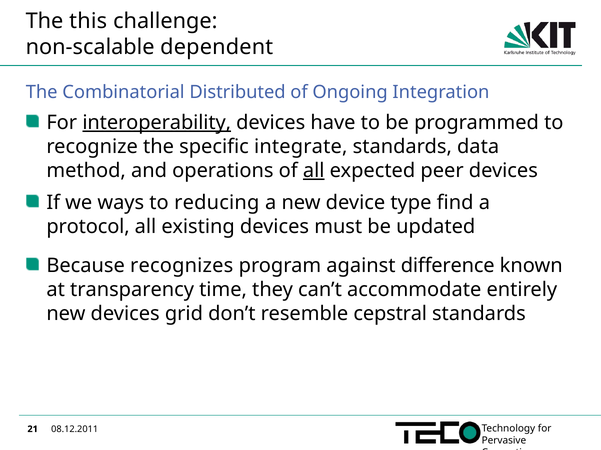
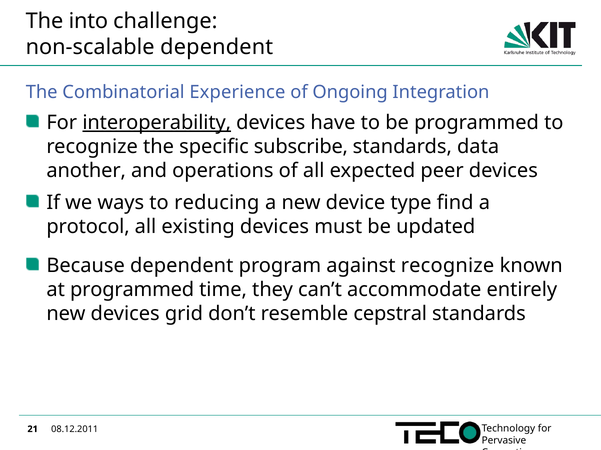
this: this -> into (88, 21)
Distributed: Distributed -> Experience (237, 92)
integrate: integrate -> subscribe (301, 147)
method: method -> another (86, 171)
all underline: present -> none (314, 171)
Because recognizes: recognizes -> dependent (182, 266)
against difference: difference -> recognize (448, 266)
at transparency: transparency -> programmed (132, 290)
